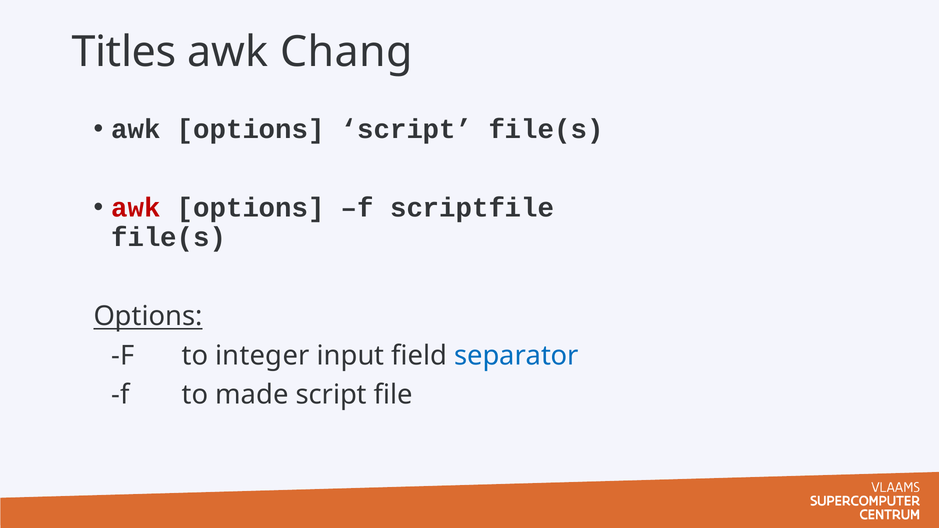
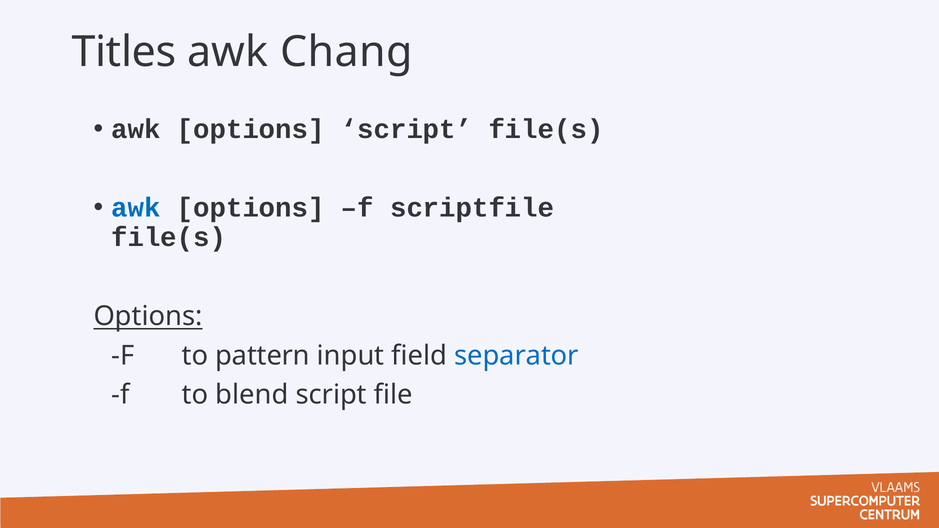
awk colour: red -> blue (136, 208)
integer: integer -> pattern (263, 356)
made: made -> blend (252, 395)
